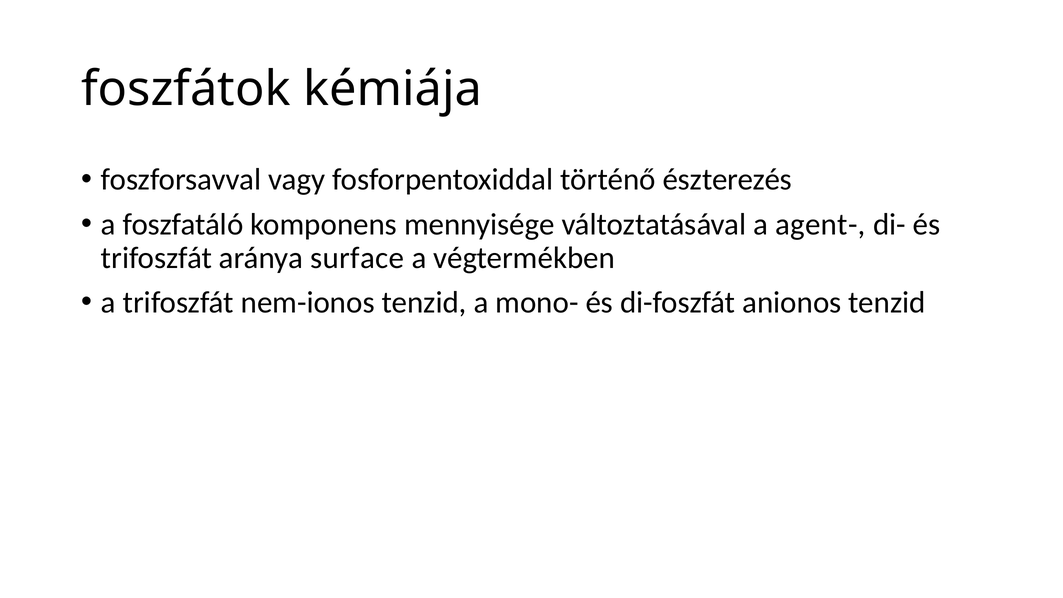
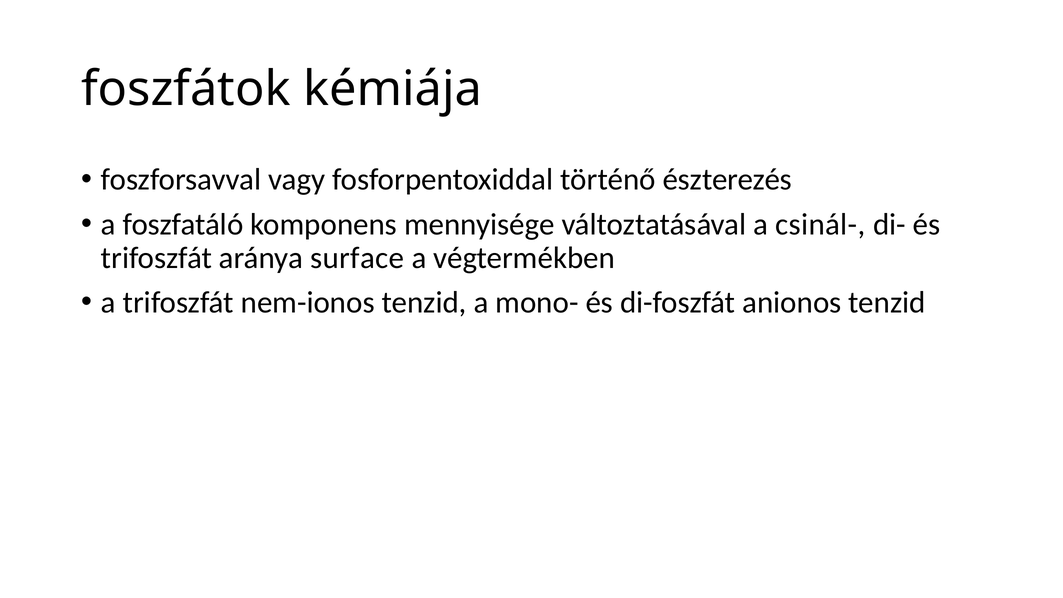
agent-: agent- -> csinál- (820, 224)
